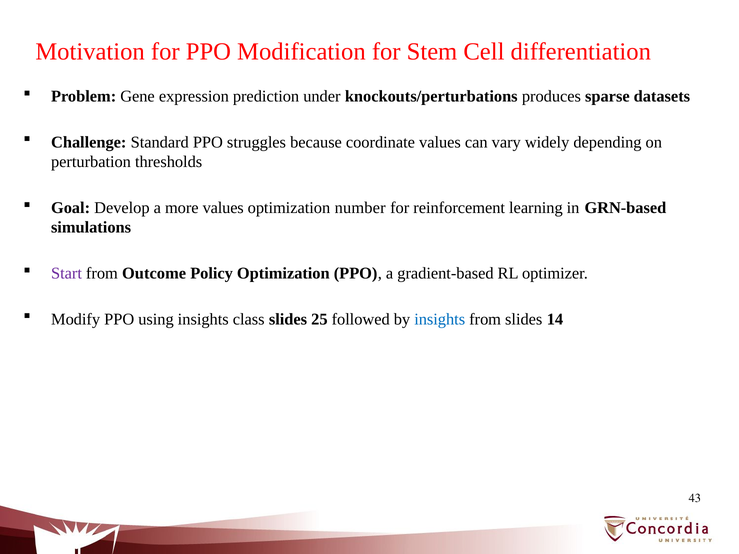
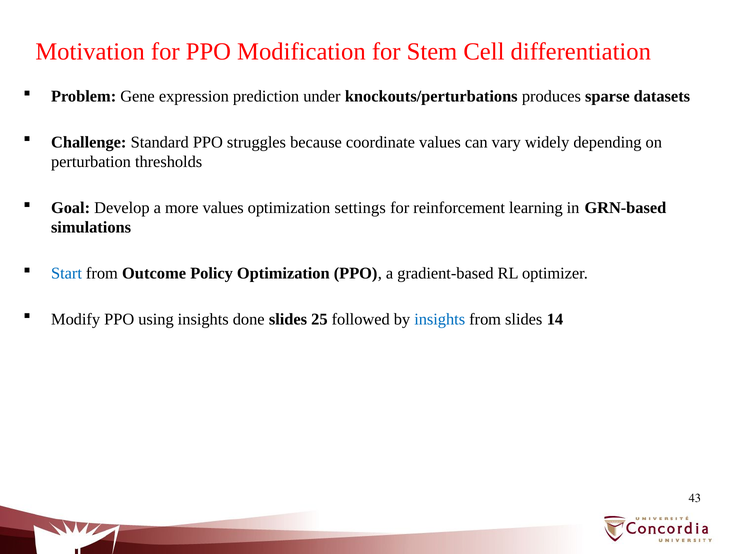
number: number -> settings (360, 208)
Start colour: purple -> blue (67, 273)
class: class -> done (249, 319)
